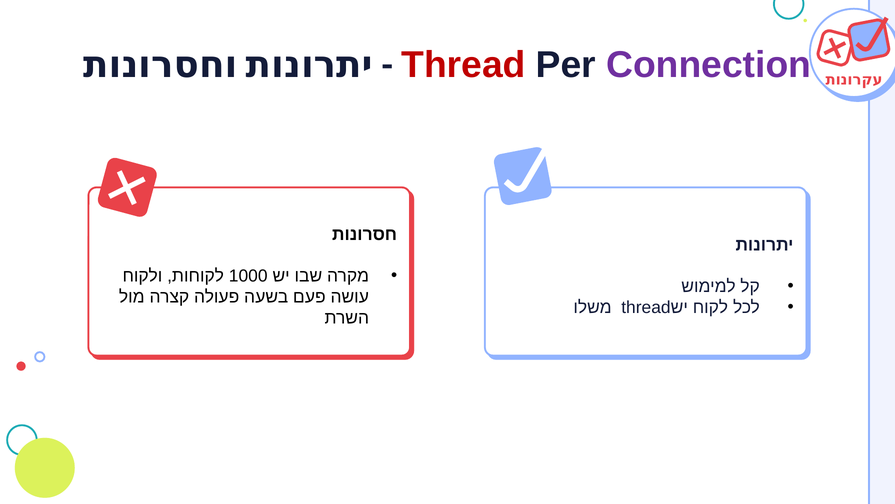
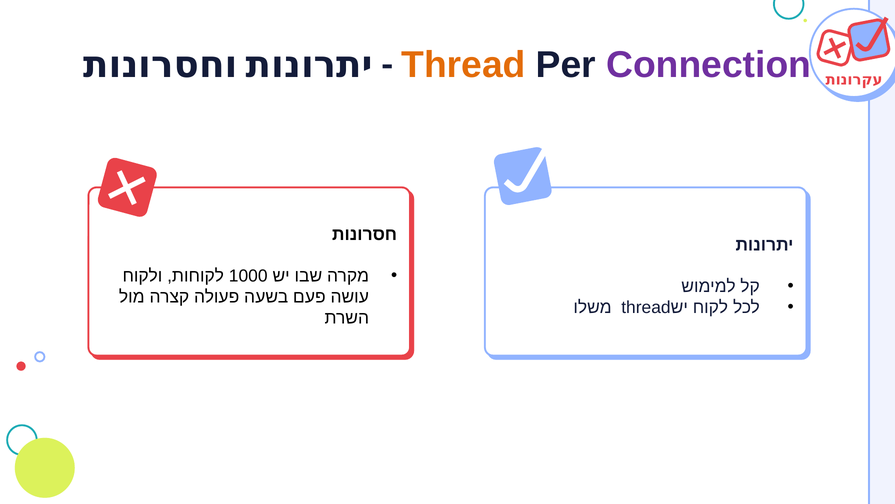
Thread colour: red -> orange (464, 65)
